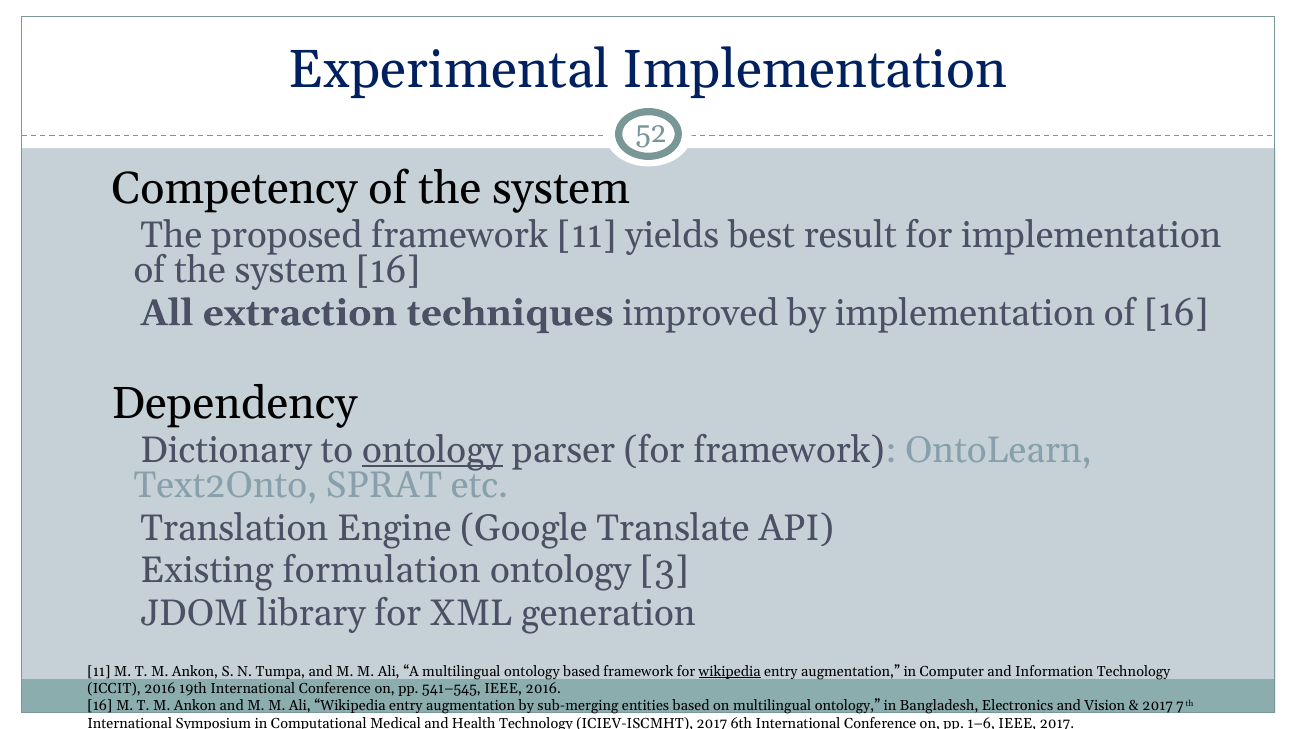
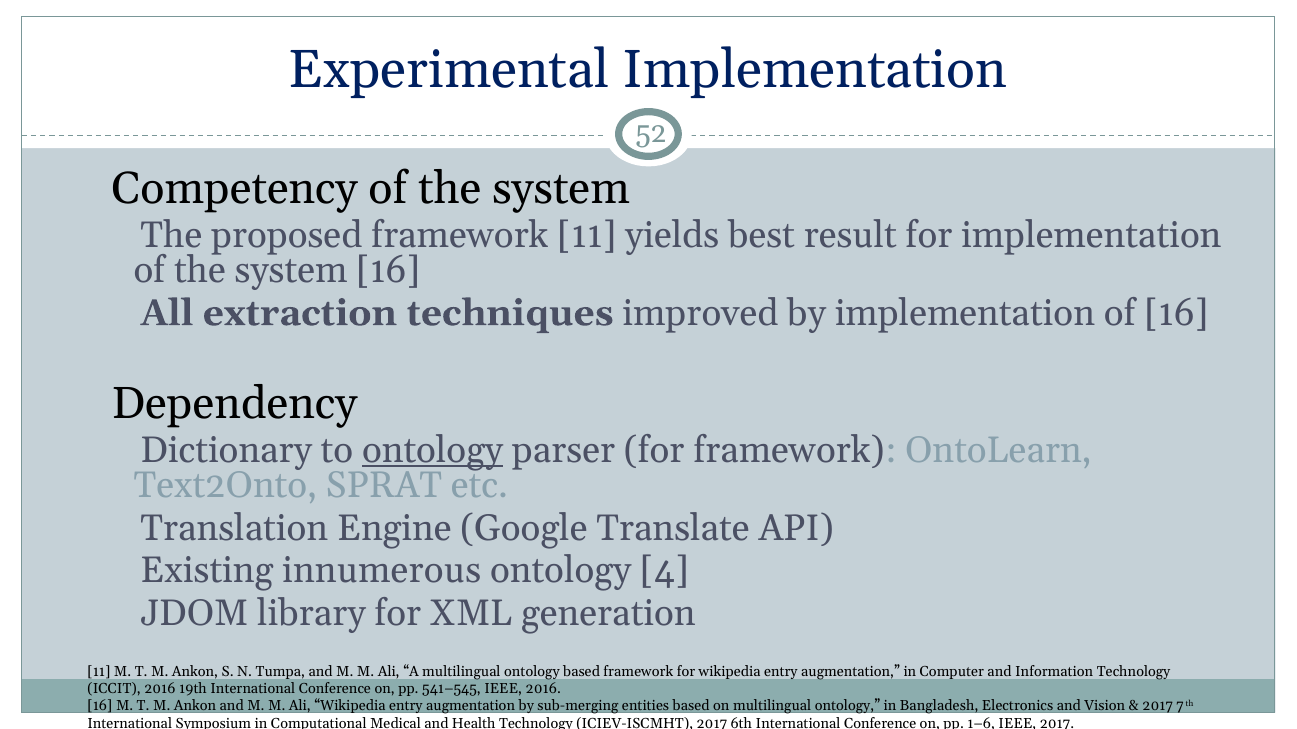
formulation: formulation -> innumerous (382, 571)
3: 3 -> 4 (665, 571)
wikipedia underline: present -> none (730, 672)
